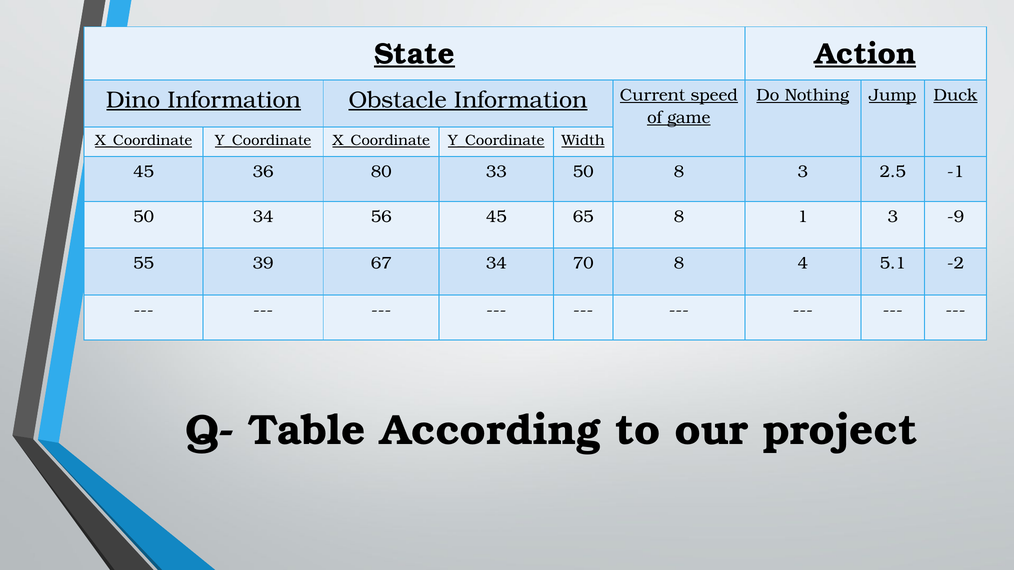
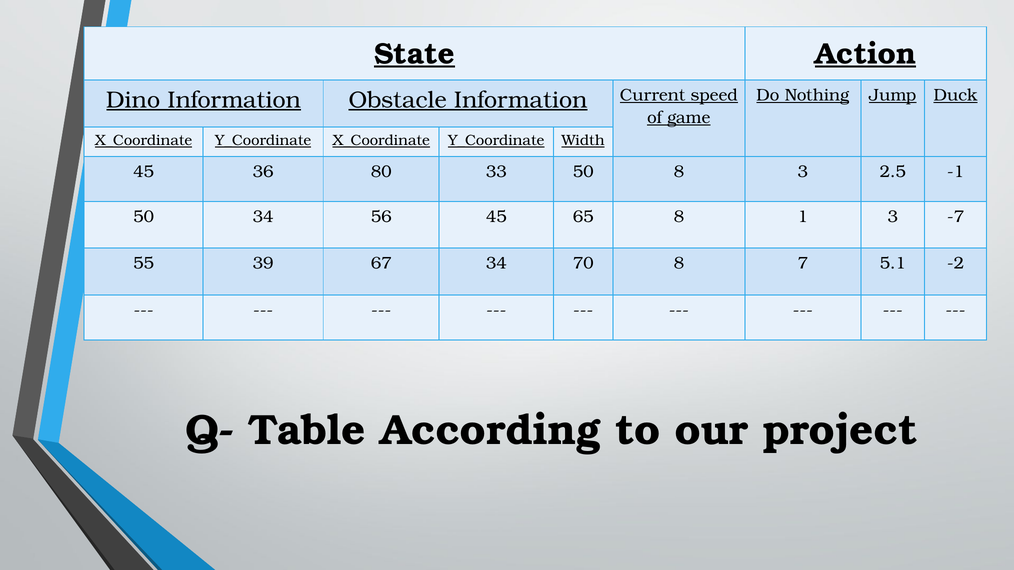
-9: -9 -> -7 (956, 217)
4: 4 -> 7 (803, 264)
